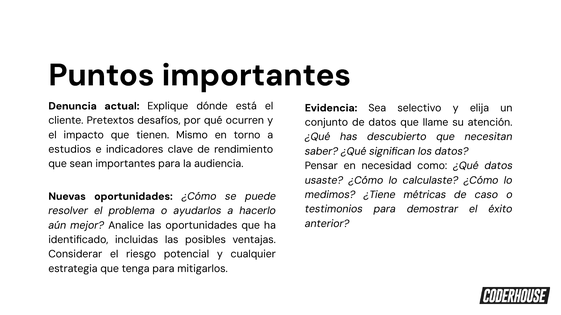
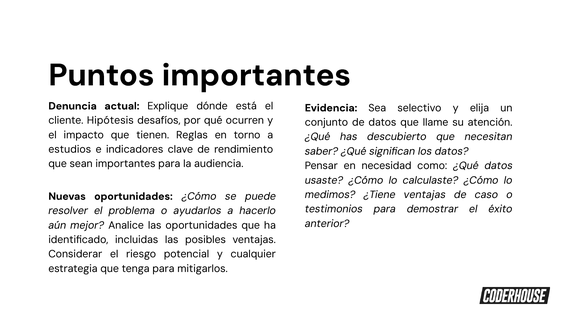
Pretextos: Pretextos -> Hipótesis (110, 121)
Mismo: Mismo -> Reglas (192, 135)
¿Tiene métricas: métricas -> ventajas (425, 195)
